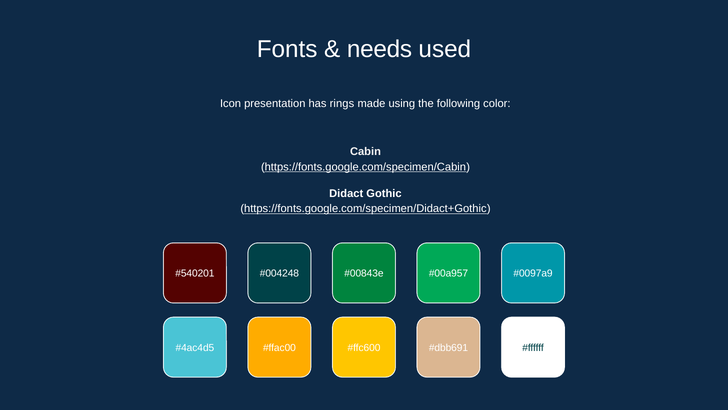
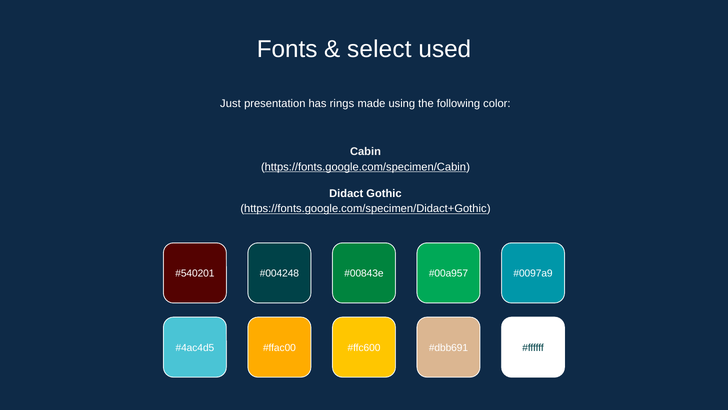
needs: needs -> select (379, 49)
Icon: Icon -> Just (230, 103)
